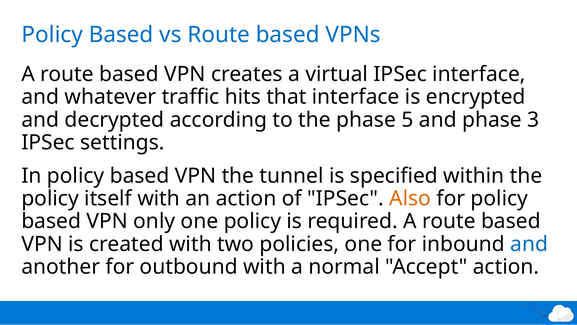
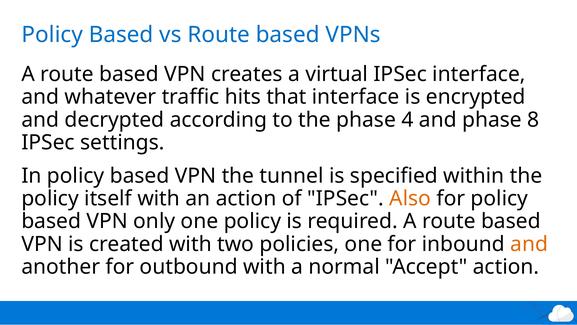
5: 5 -> 4 (407, 120)
3: 3 -> 8 (533, 120)
and colour: blue -> orange (529, 244)
